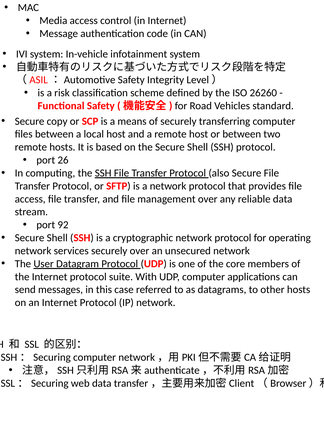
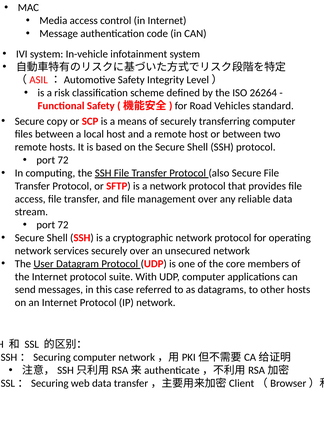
26260: 26260 -> 26264 (263, 93)
26: 26 -> 72 (63, 160)
92: 92 -> 72 (63, 225)
